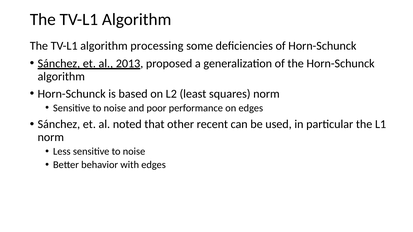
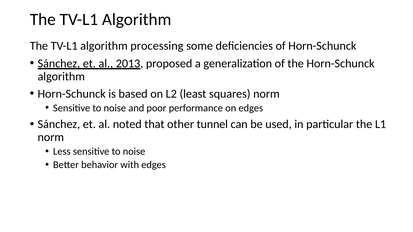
recent: recent -> tunnel (212, 124)
